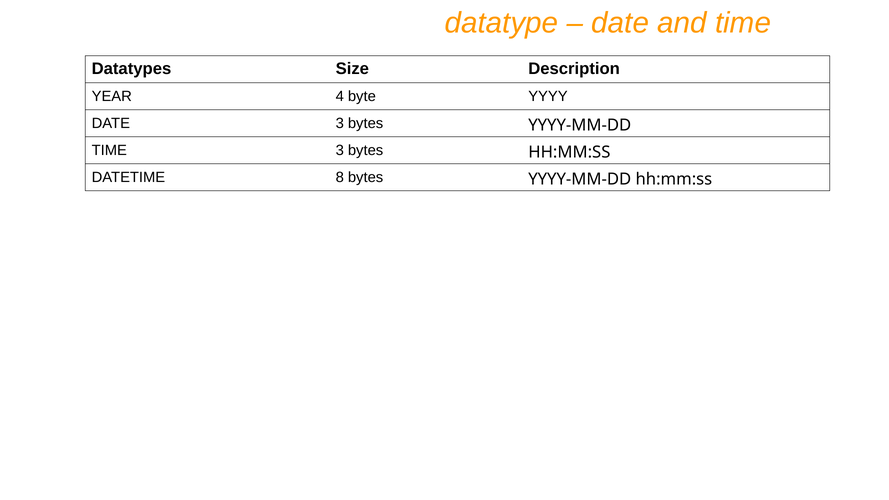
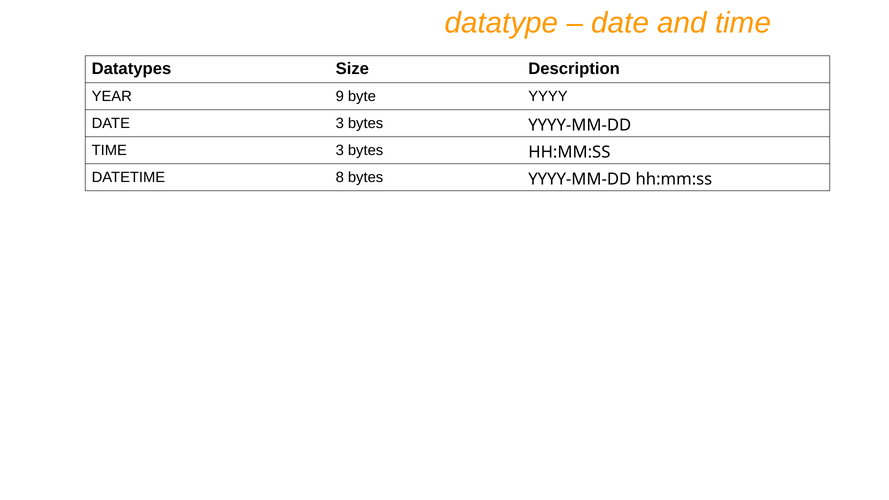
4: 4 -> 9 (340, 97)
